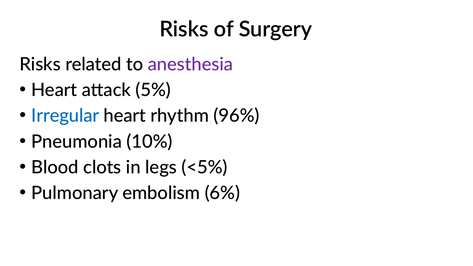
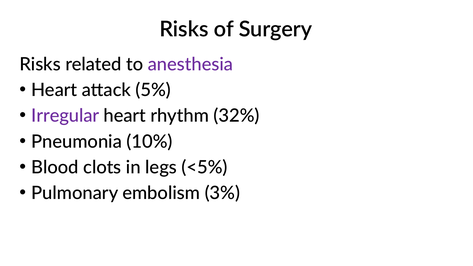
Irregular colour: blue -> purple (65, 116)
96%: 96% -> 32% (237, 116)
6%: 6% -> 3% (222, 193)
